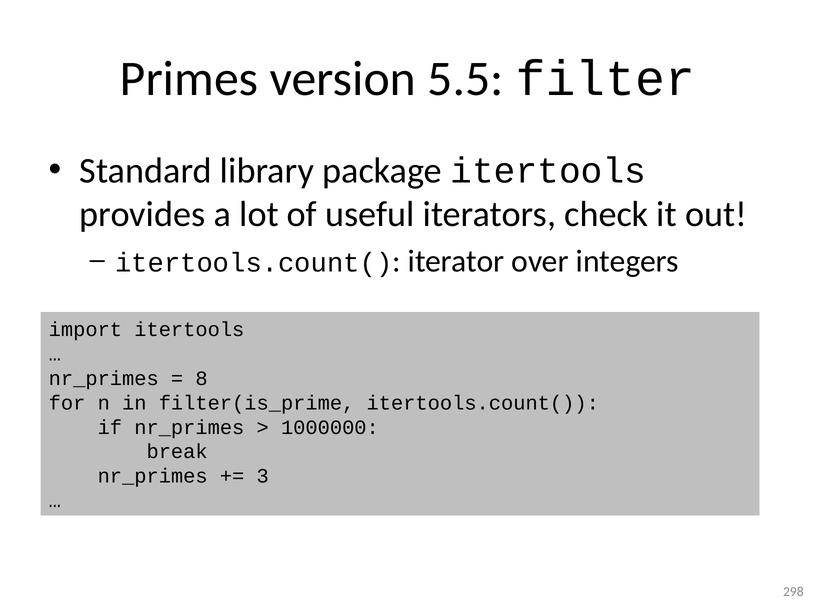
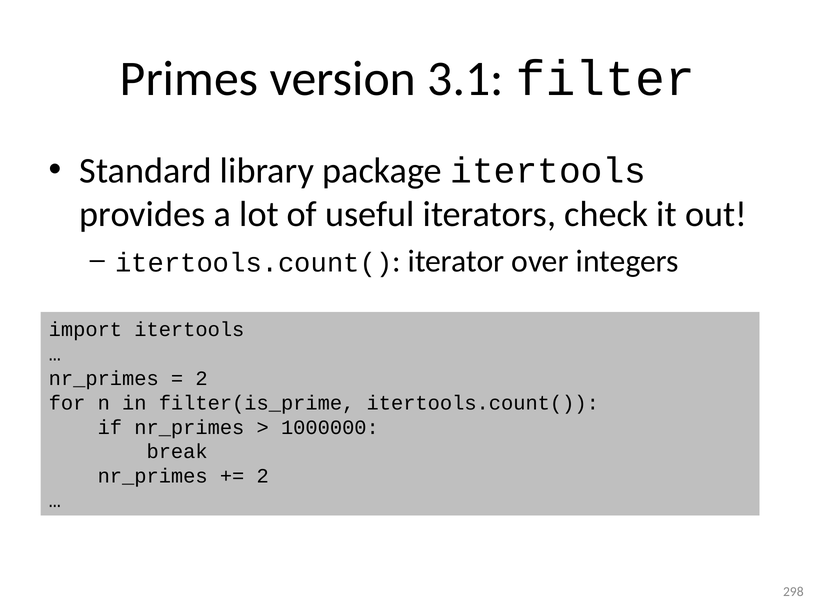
5.5: 5.5 -> 3.1 (465, 79)
8: 8 -> 2 (202, 379)
3: 3 -> 2 (263, 476)
